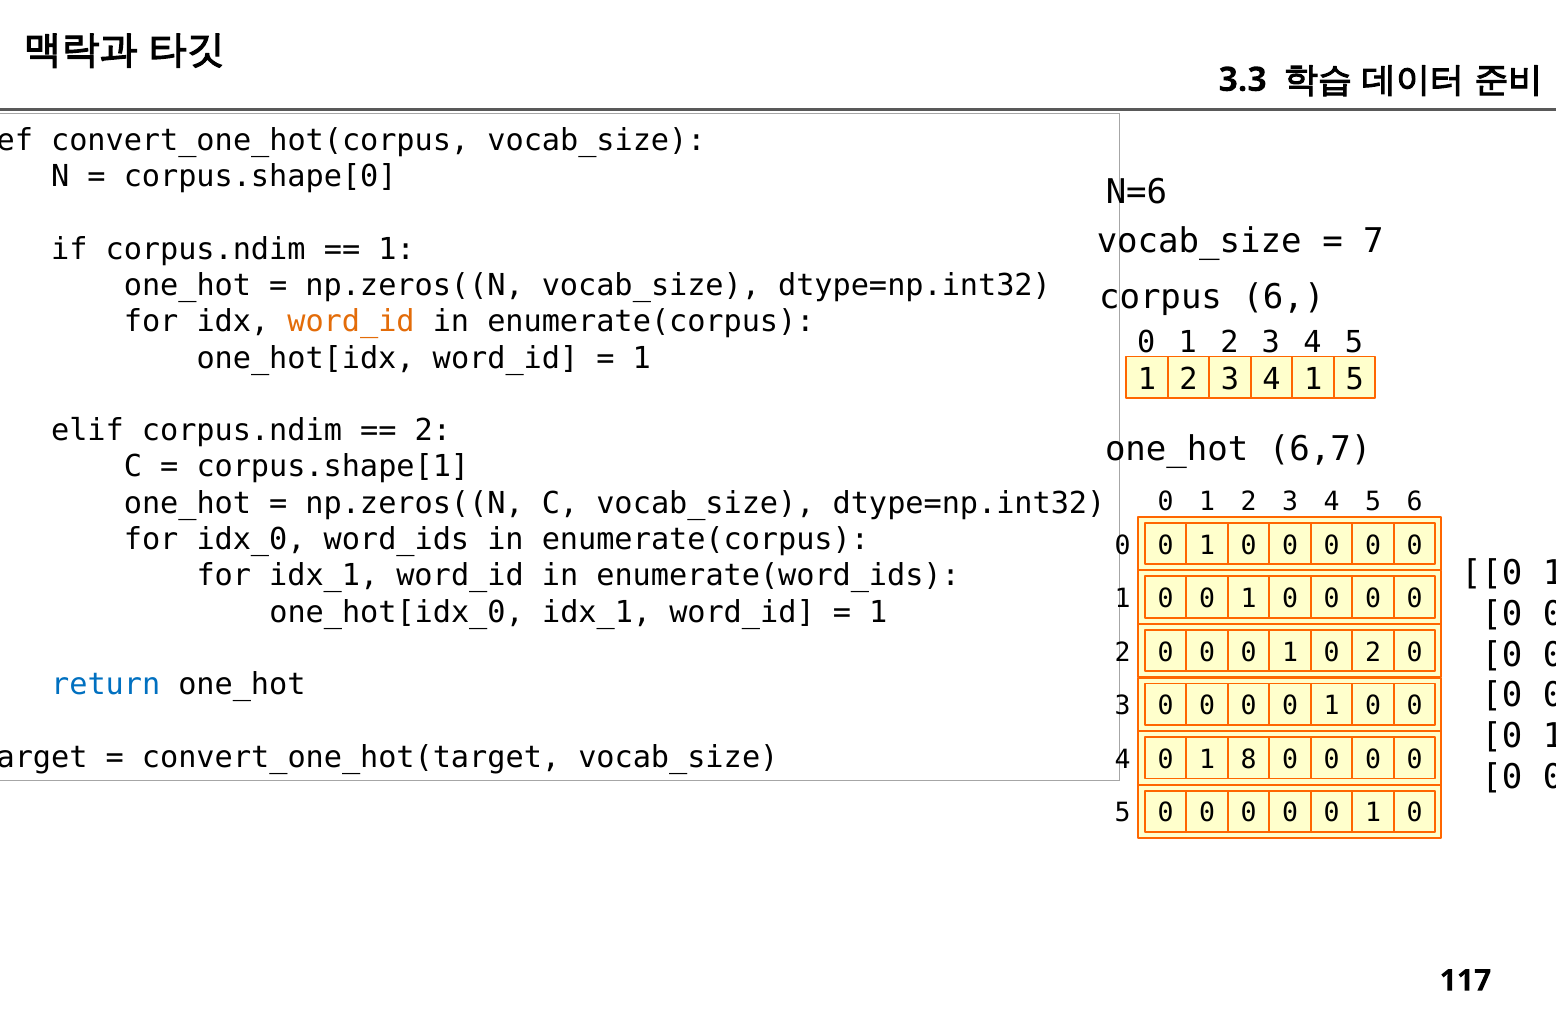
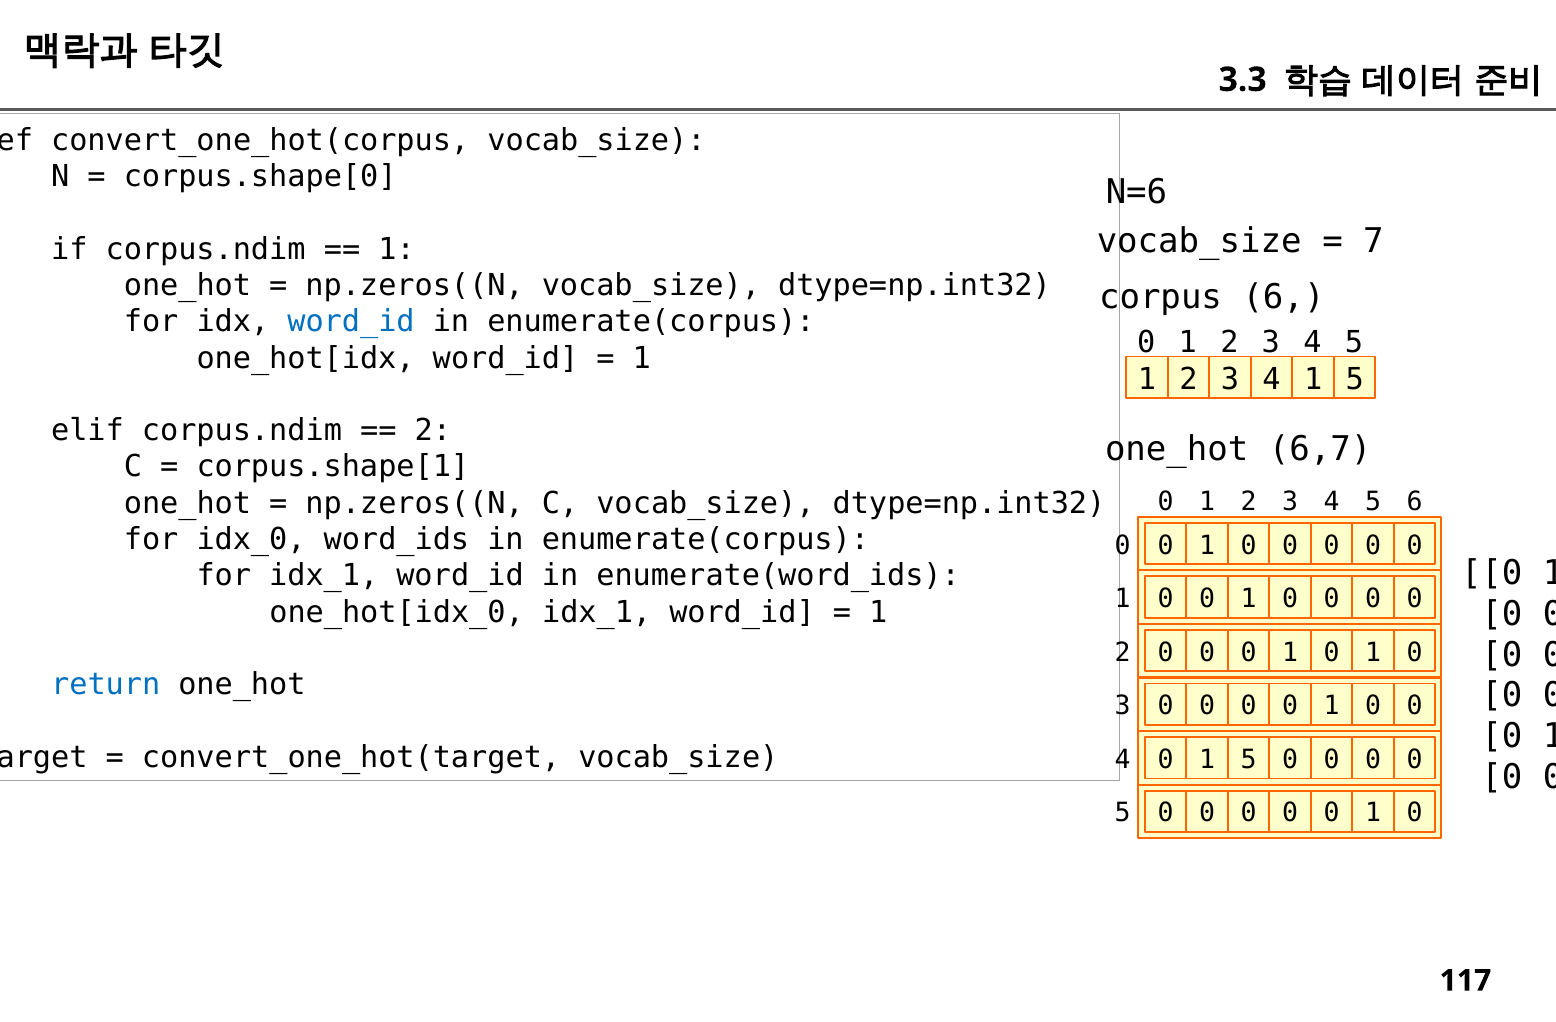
word_id colour: orange -> blue (351, 322)
2: 2 -> 1 (1373, 653)
0 1 8: 8 -> 5 (1249, 760)
